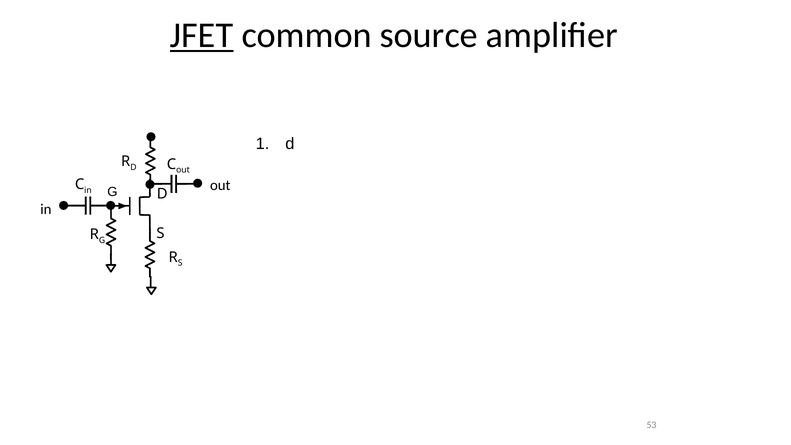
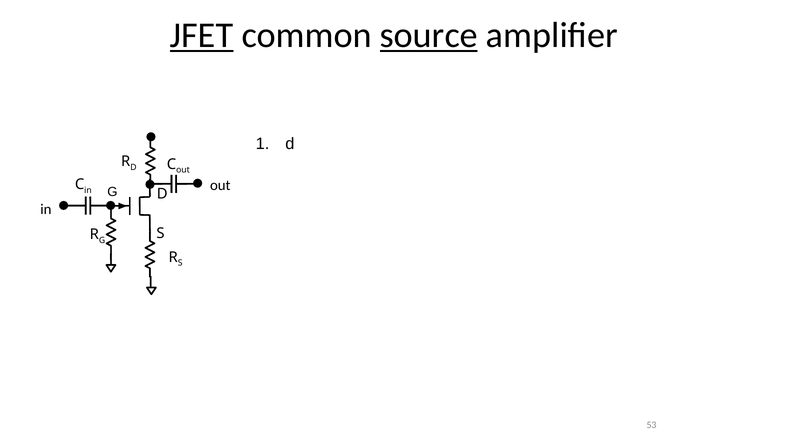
source underline: none -> present (429, 35)
